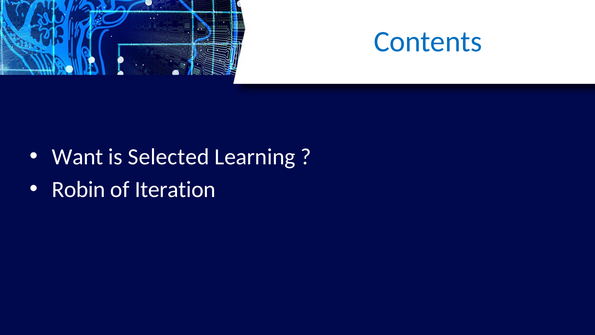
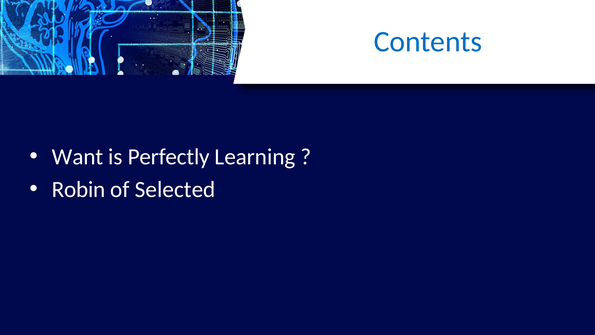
Selected: Selected -> Perfectly (169, 157)
Iteration: Iteration -> Selected (175, 189)
